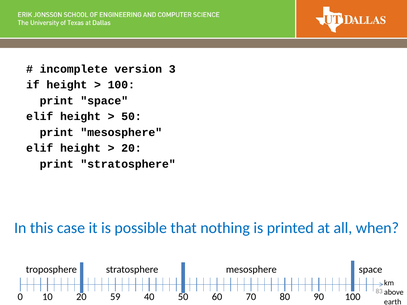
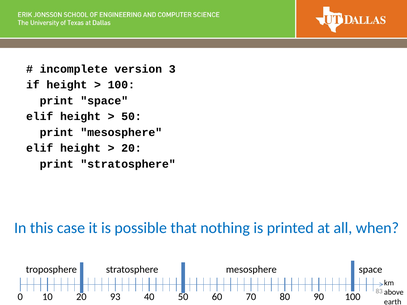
59: 59 -> 93 (115, 297)
